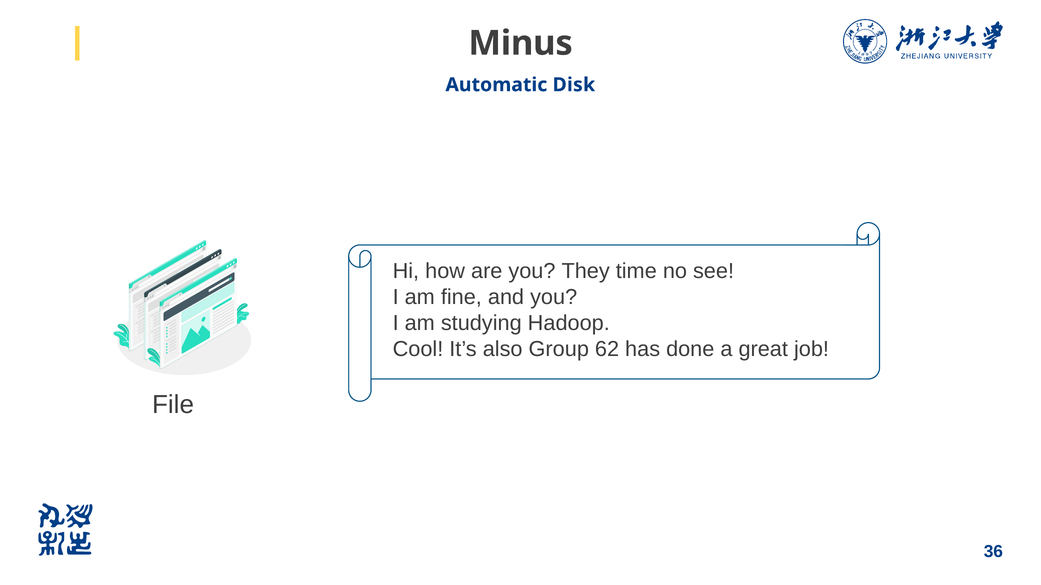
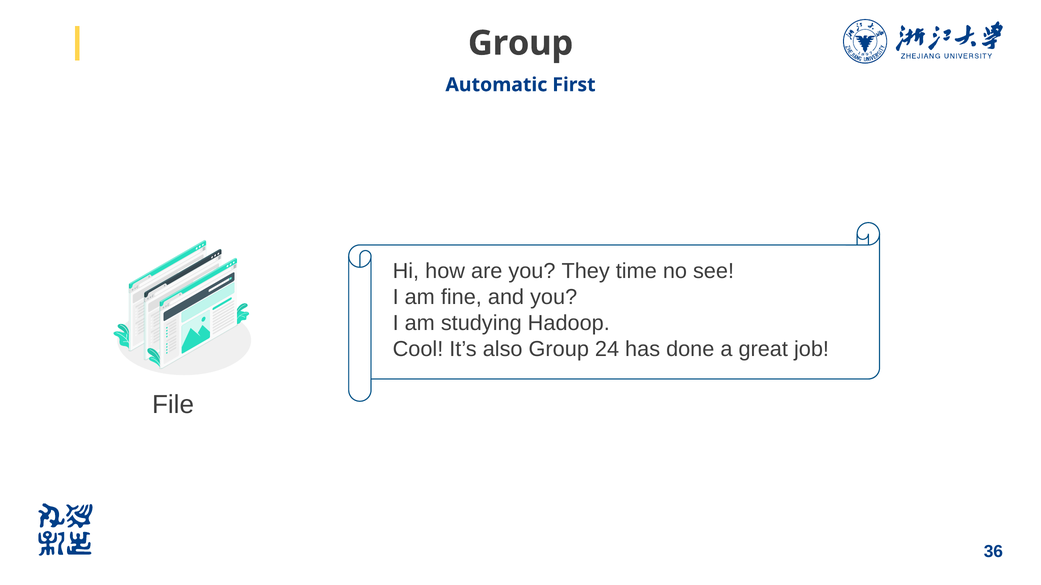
Minus: Minus -> Group (521, 43)
Disk: Disk -> First (574, 85)
62: 62 -> 24 (607, 350)
